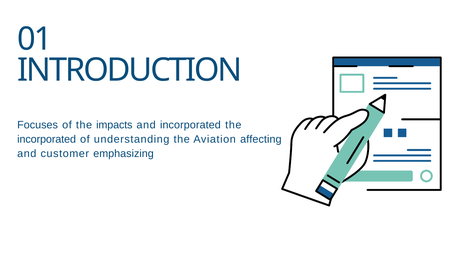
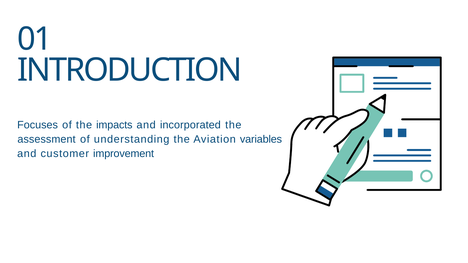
incorporated: incorporated -> assessment (47, 139)
affecting: affecting -> variables (261, 139)
emphasizing: emphasizing -> improvement (124, 154)
